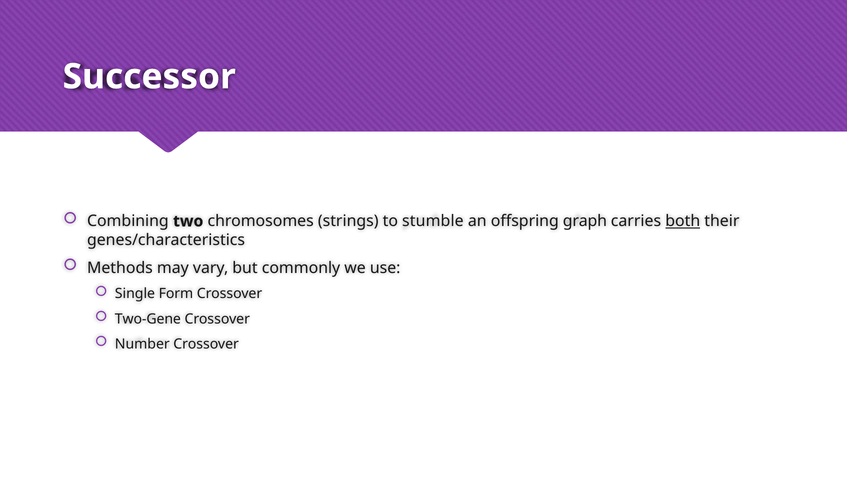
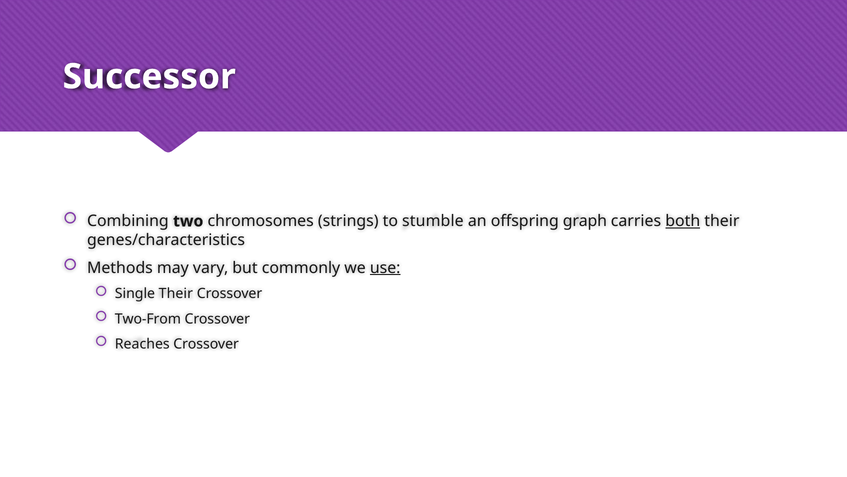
use underline: none -> present (385, 267)
Single Form: Form -> Their (176, 293)
Two-Gene: Two-Gene -> Two-From (148, 319)
Number: Number -> Reaches (142, 344)
